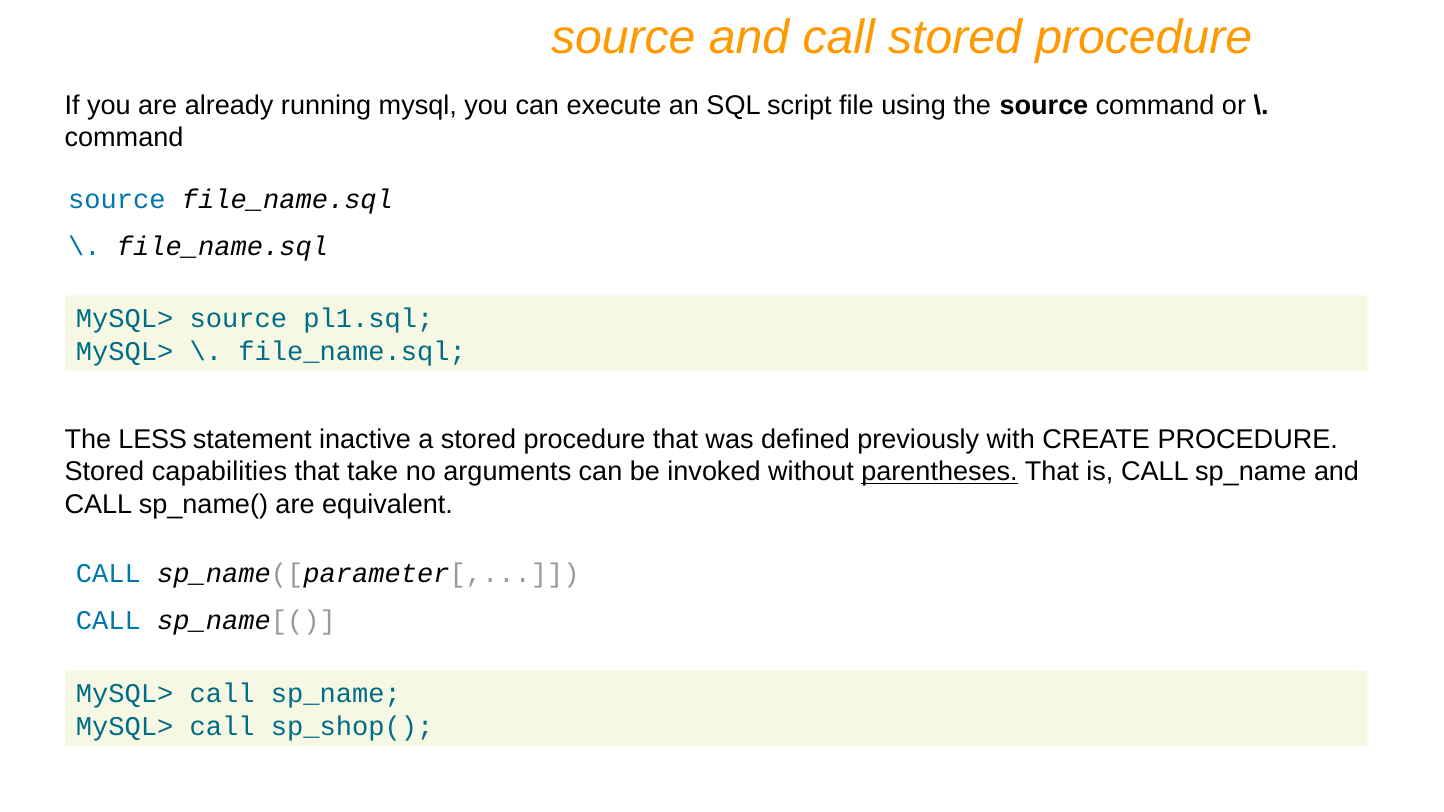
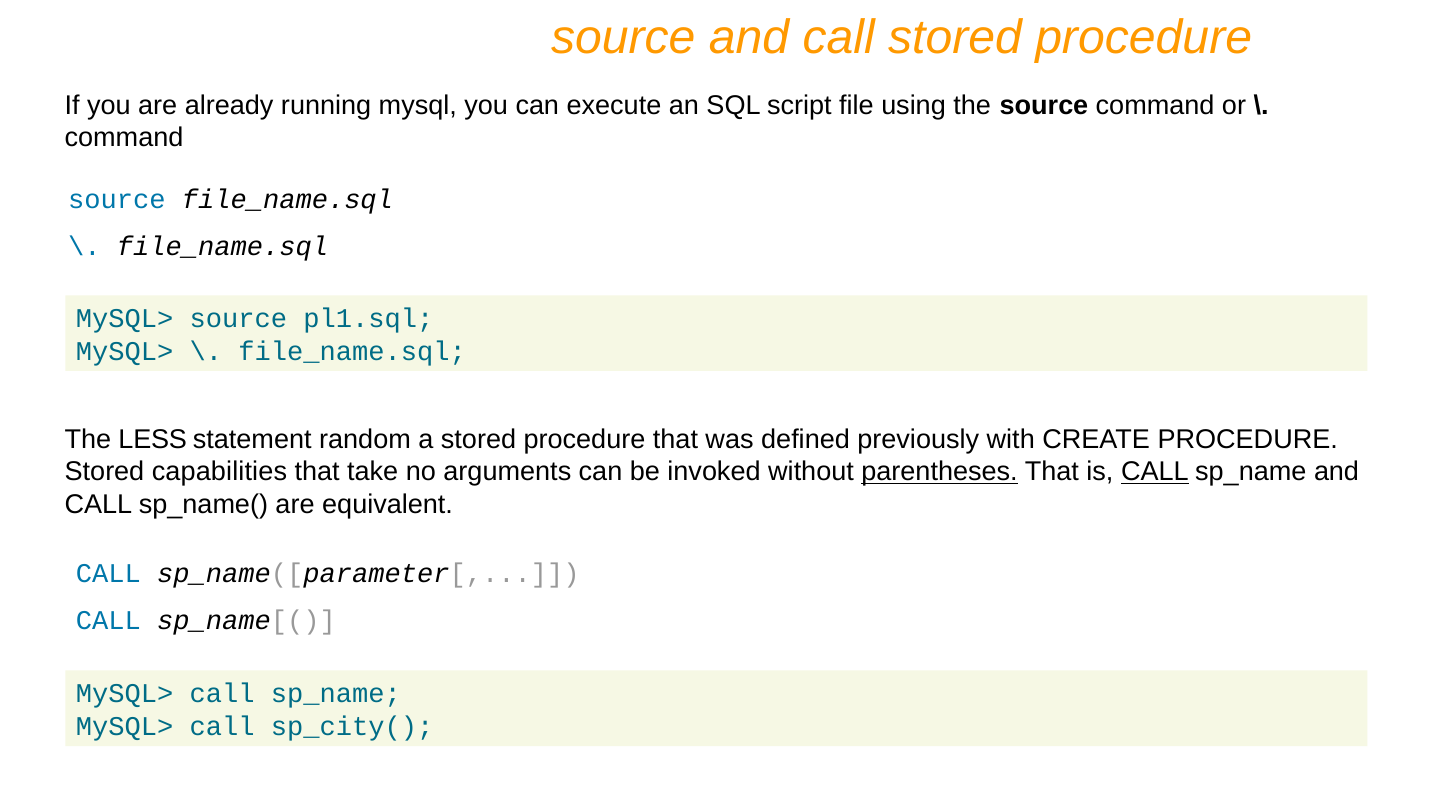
inactive: inactive -> random (365, 440)
CALL underline: none -> present (1155, 472)
sp_shop(: sp_shop( -> sp_city( (352, 727)
